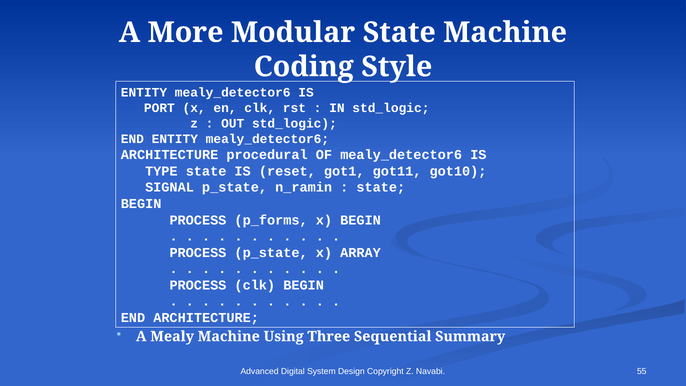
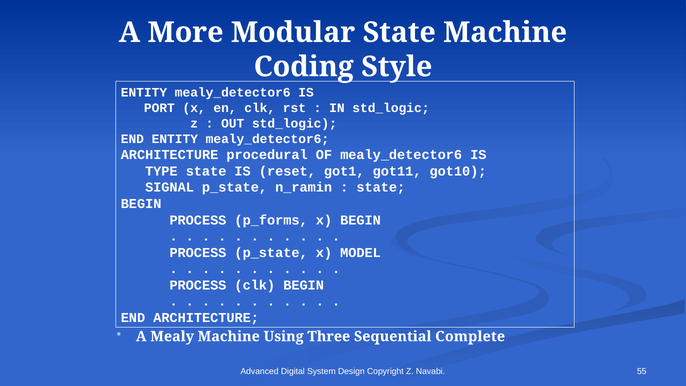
ARRAY: ARRAY -> MODEL (361, 253)
Summary: Summary -> Complete (470, 336)
